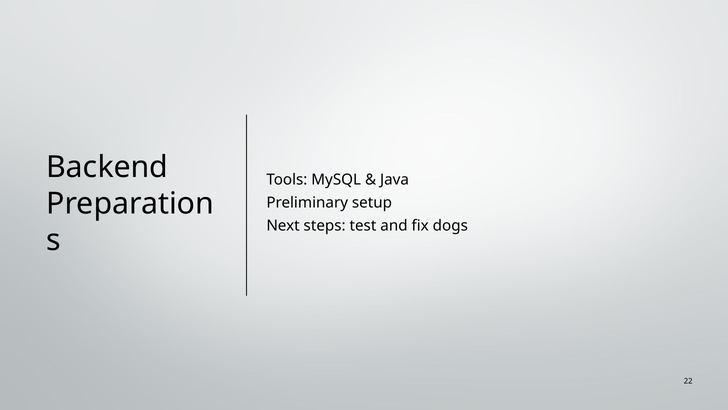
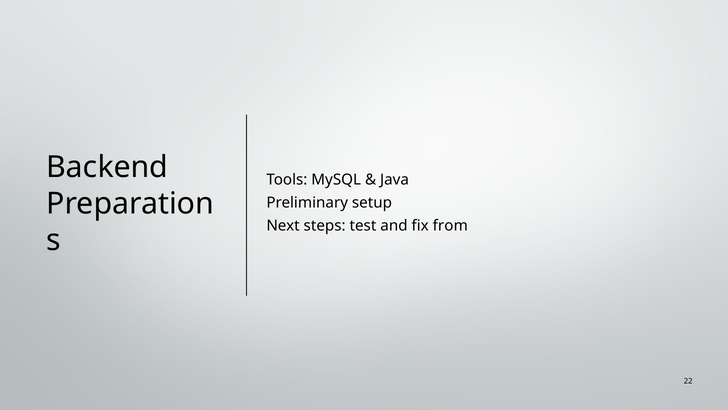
dogs: dogs -> from (450, 225)
